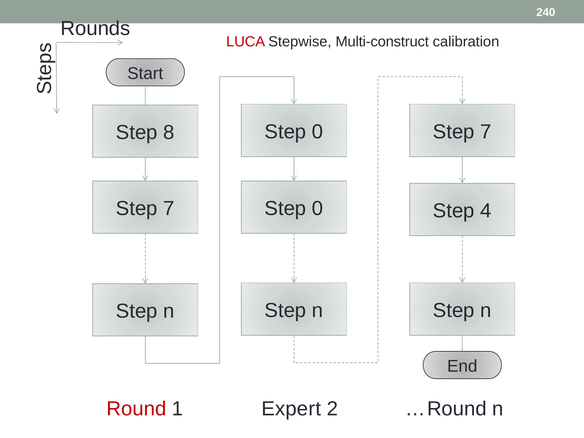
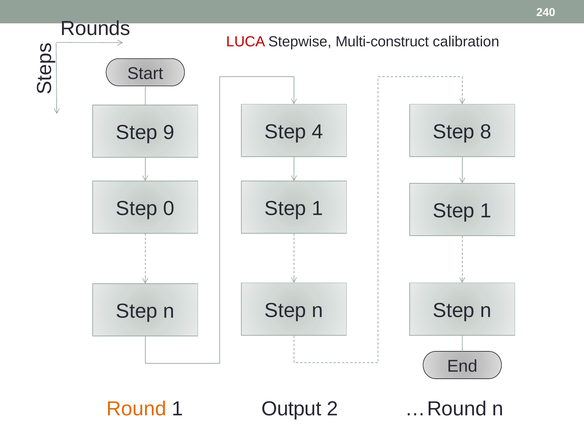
0: 0 -> 4 (317, 132)
7: 7 -> 8 (486, 132)
8: 8 -> 9 (169, 133)
7: 7 -> 0 (169, 209)
0: 0 -> 1 (317, 209)
4: 4 -> 1 (486, 211)
Round colour: red -> orange (136, 409)
Expert: Expert -> Output (291, 409)
